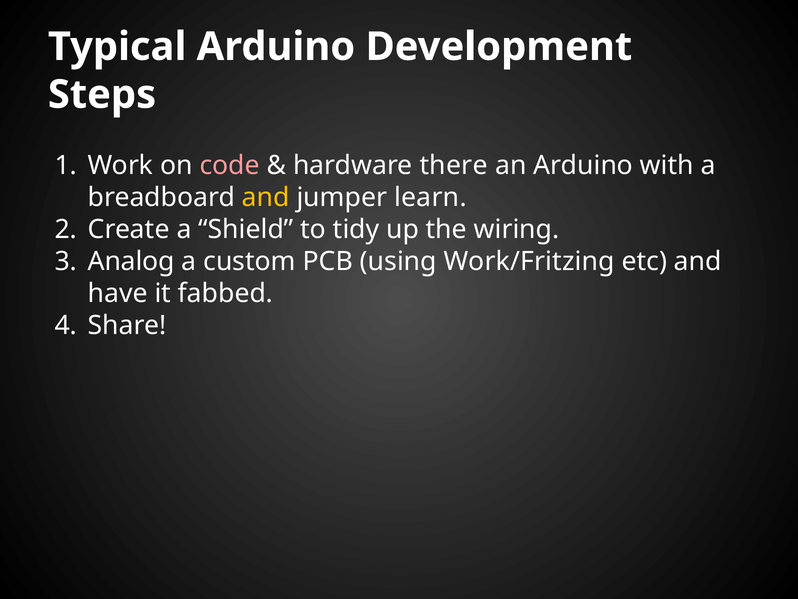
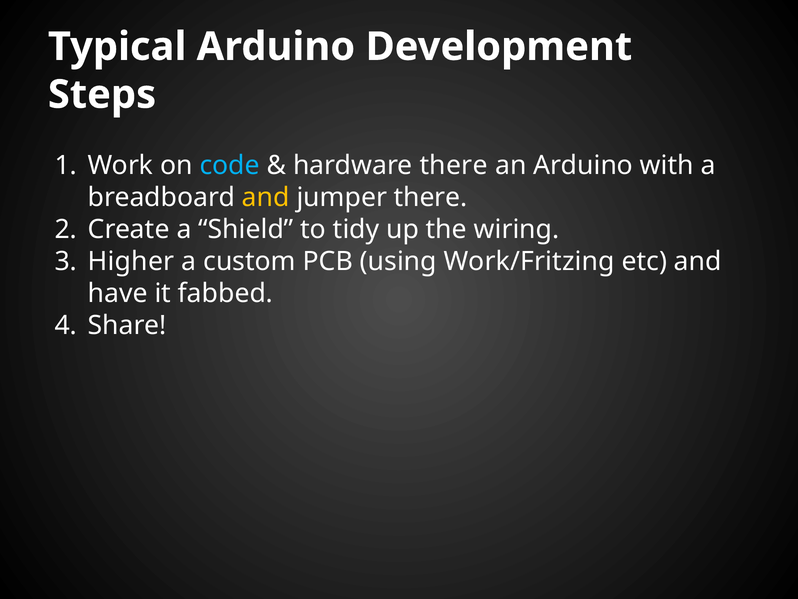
code colour: pink -> light blue (230, 165)
jumper learn: learn -> there (431, 197)
Analog: Analog -> Higher (131, 261)
